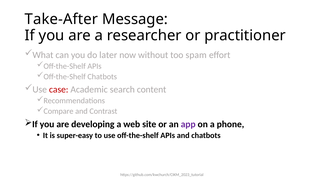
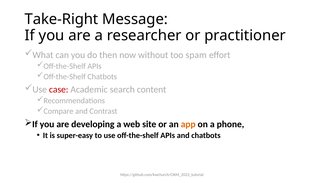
Take-After: Take-After -> Take-Right (62, 19)
later: later -> then (108, 55)
app colour: purple -> orange (188, 124)
